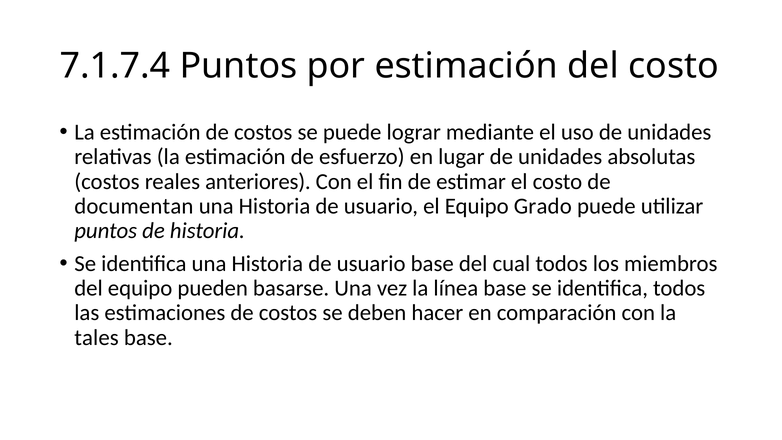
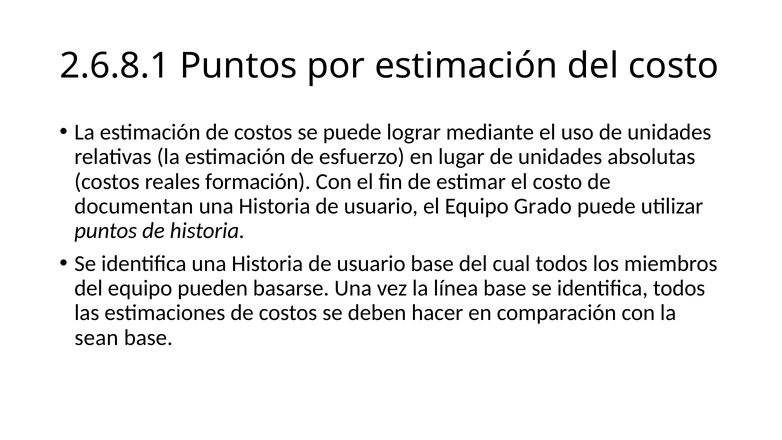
7.1.7.4: 7.1.7.4 -> 2.6.8.1 (115, 66)
anteriores: anteriores -> formación (258, 181)
tales: tales -> sean (96, 337)
